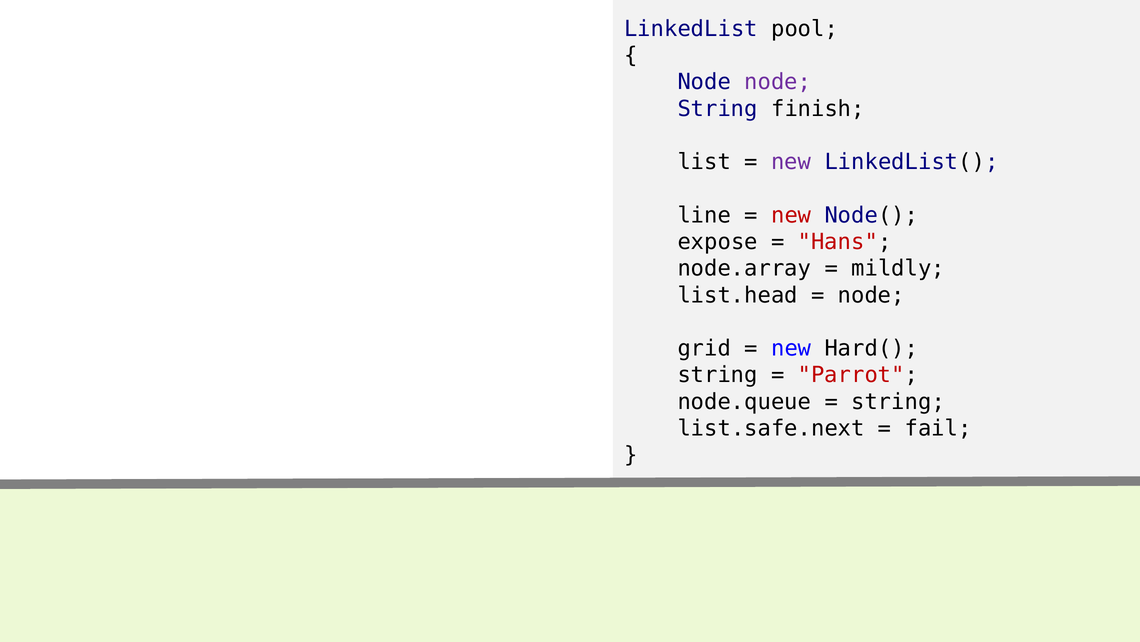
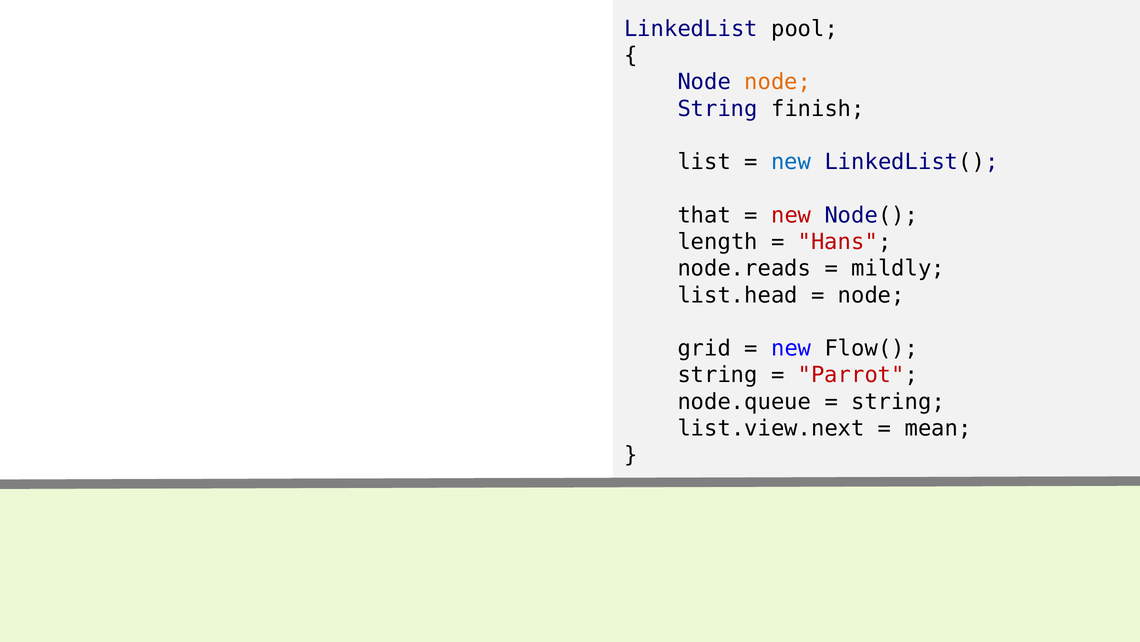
node colour: purple -> orange (778, 82)
new colour: purple -> blue (791, 162)
line: line -> that (704, 215)
expose: expose -> length (718, 242)
node.array: node.array -> node.reads (744, 268)
Hard(: Hard( -> Flow( (871, 348)
list.safe.next: list.safe.next -> list.view.next (771, 428)
fail: fail -> mean (938, 428)
